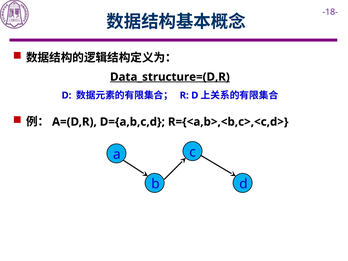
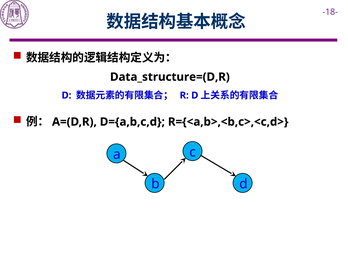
Data_structure=(D,R underline: present -> none (170, 77)
